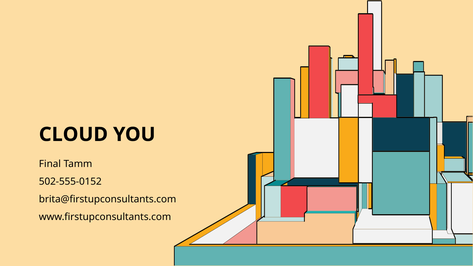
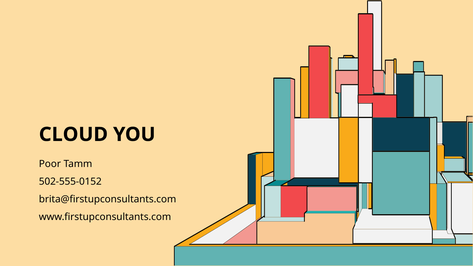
Final: Final -> Poor (50, 164)
